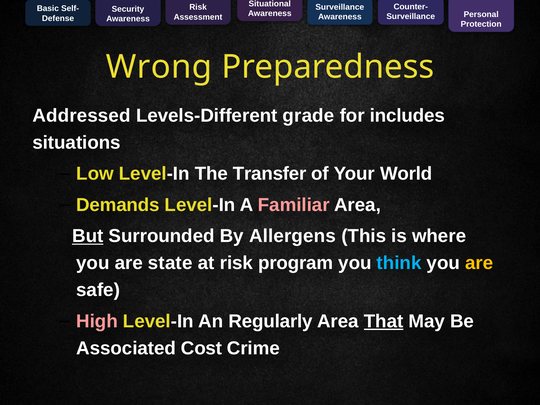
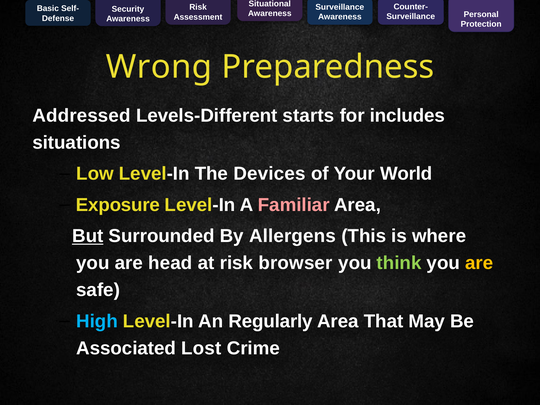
grade: grade -> starts (309, 116)
Transfer: Transfer -> Devices (269, 174)
Demands: Demands -> Exposure (118, 205)
state: state -> head (170, 263)
program: program -> browser (296, 263)
think colour: light blue -> light green (399, 263)
High colour: pink -> light blue (97, 321)
That underline: present -> none (384, 321)
Cost: Cost -> Lost (201, 348)
